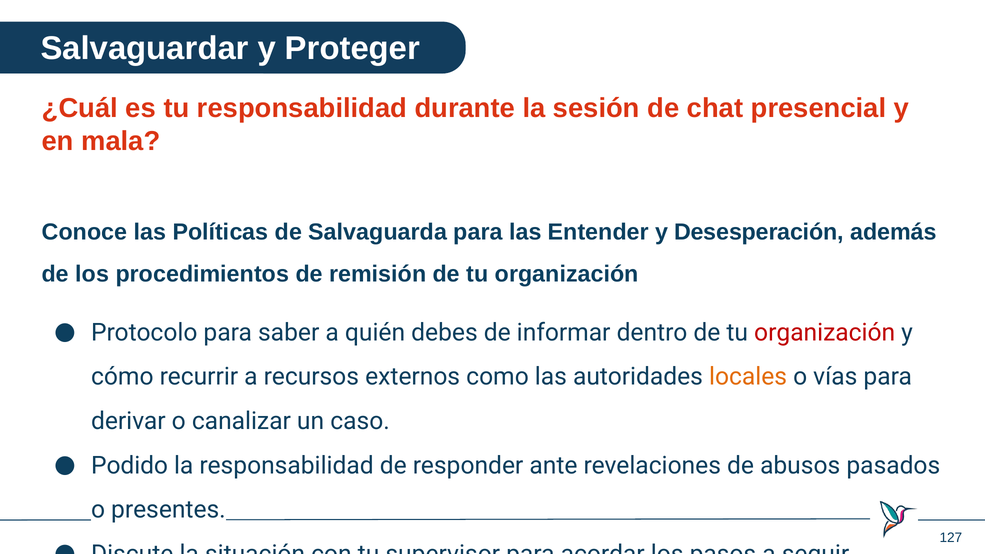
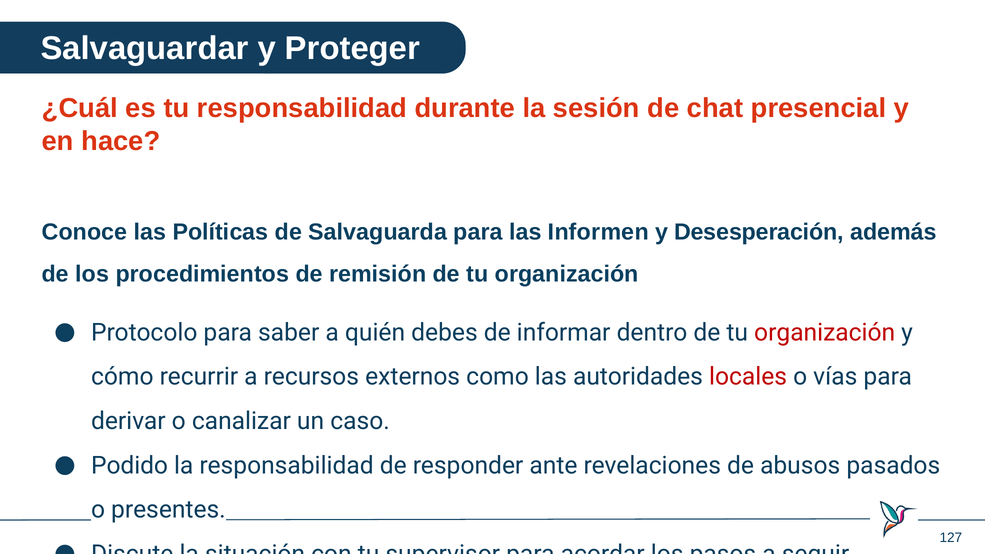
mala: mala -> hace (121, 141)
Entender: Entender -> Informen (598, 232)
locales colour: orange -> red (748, 377)
